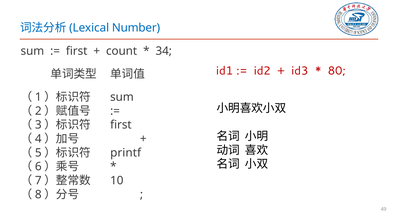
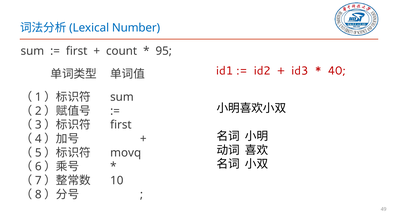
34: 34 -> 95 (164, 51)
80: 80 -> 40 (337, 71)
printf: printf -> movq (126, 153)
